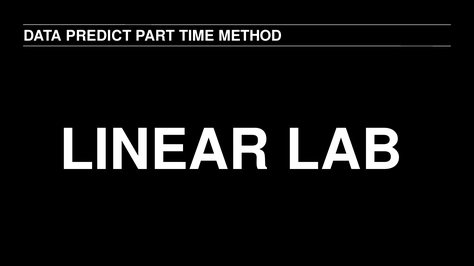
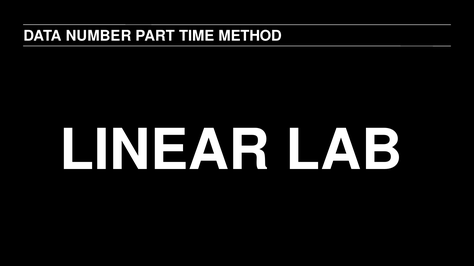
PREDICT: PREDICT -> NUMBER (99, 36)
